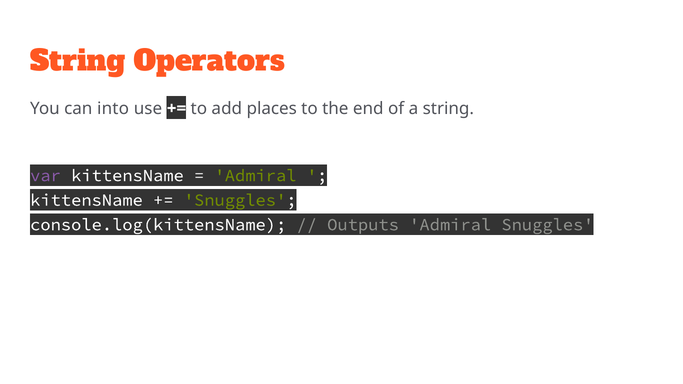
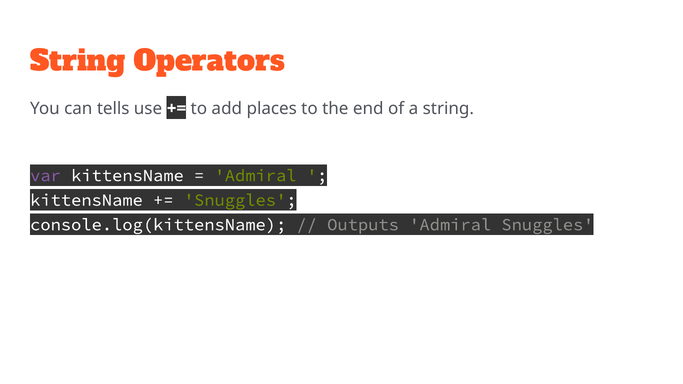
into: into -> tells (113, 108)
